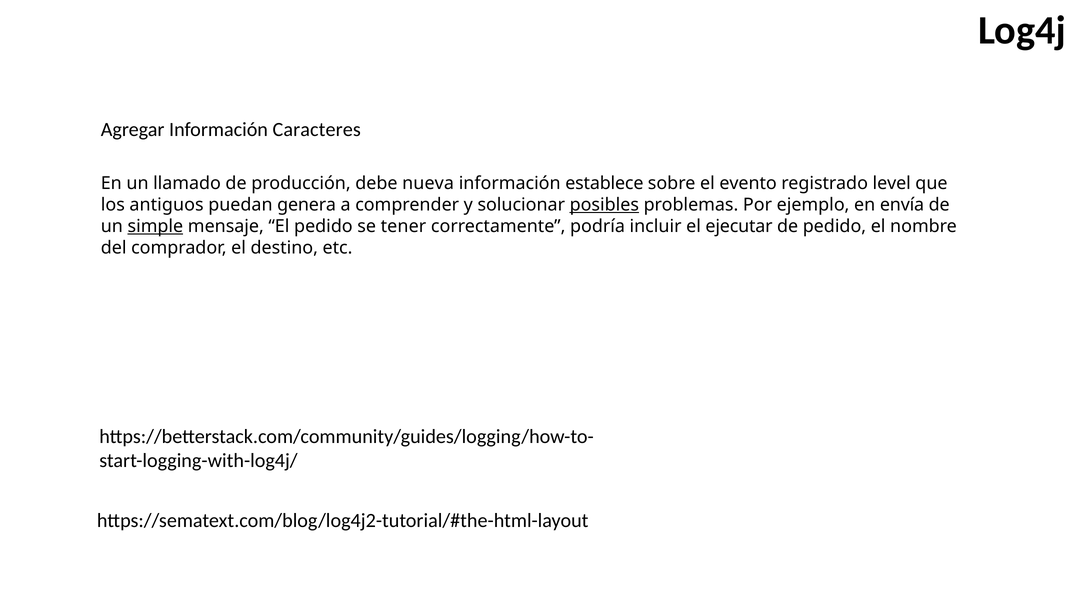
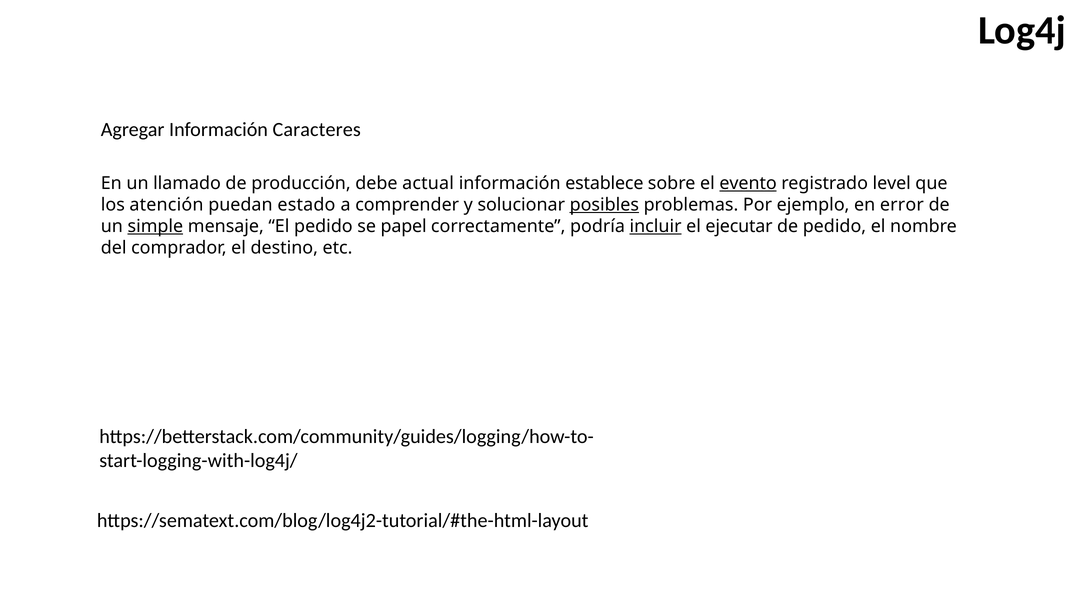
nueva: nueva -> actual (428, 183)
evento underline: none -> present (748, 183)
antiguos: antiguos -> atención (166, 205)
genera: genera -> estado (306, 205)
envía: envía -> error (902, 205)
tener: tener -> papel (404, 226)
incluir underline: none -> present (656, 226)
